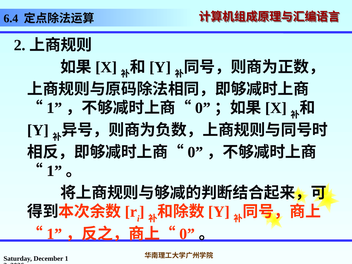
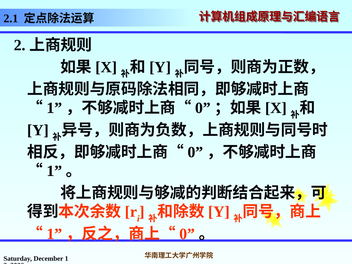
6.4: 6.4 -> 2.1 (11, 18)
